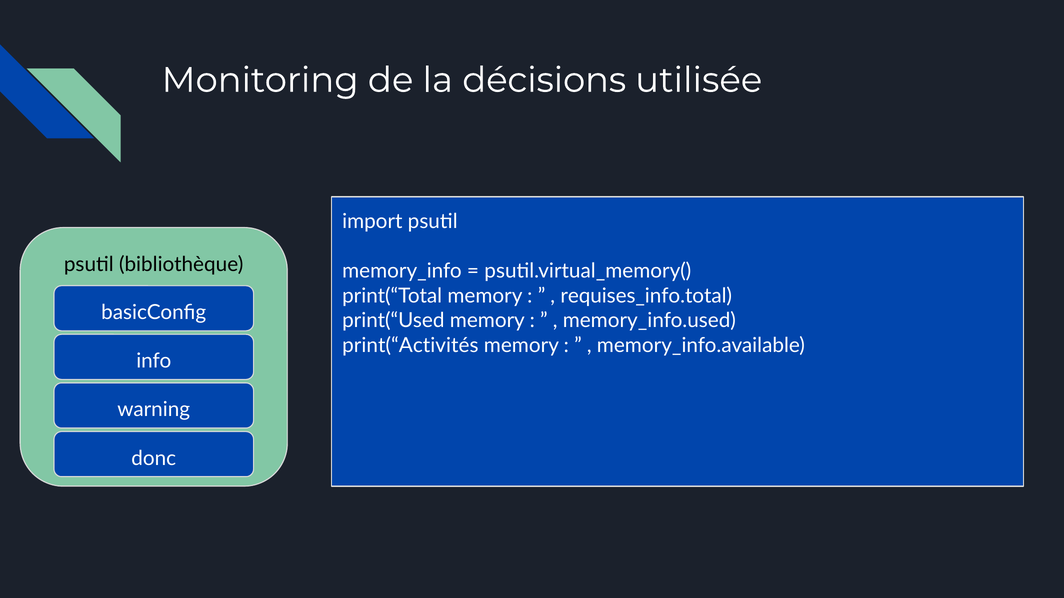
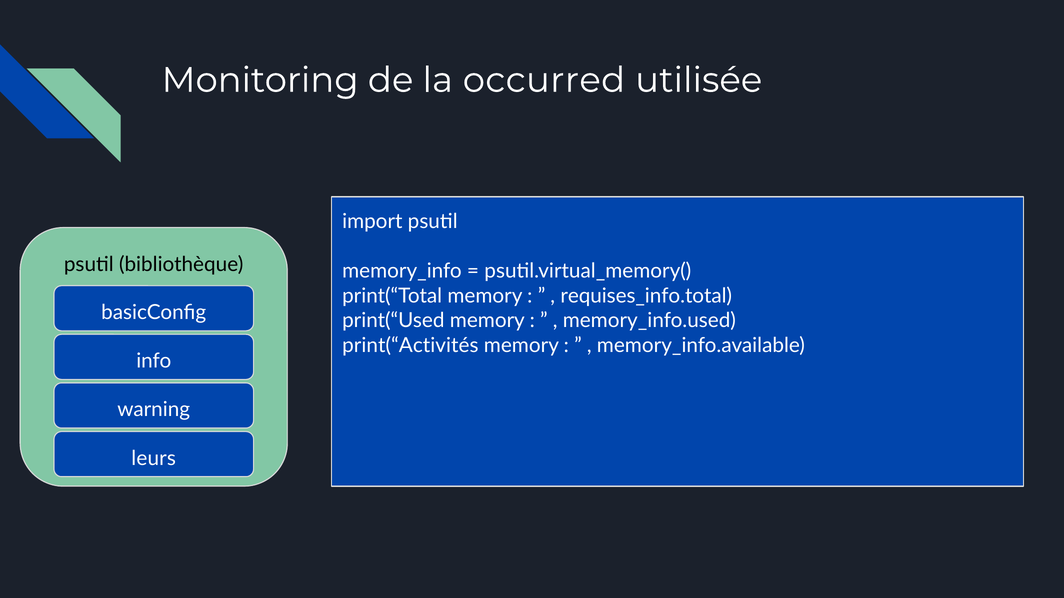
décisions: décisions -> occurred (544, 80)
donc: donc -> leurs (154, 459)
